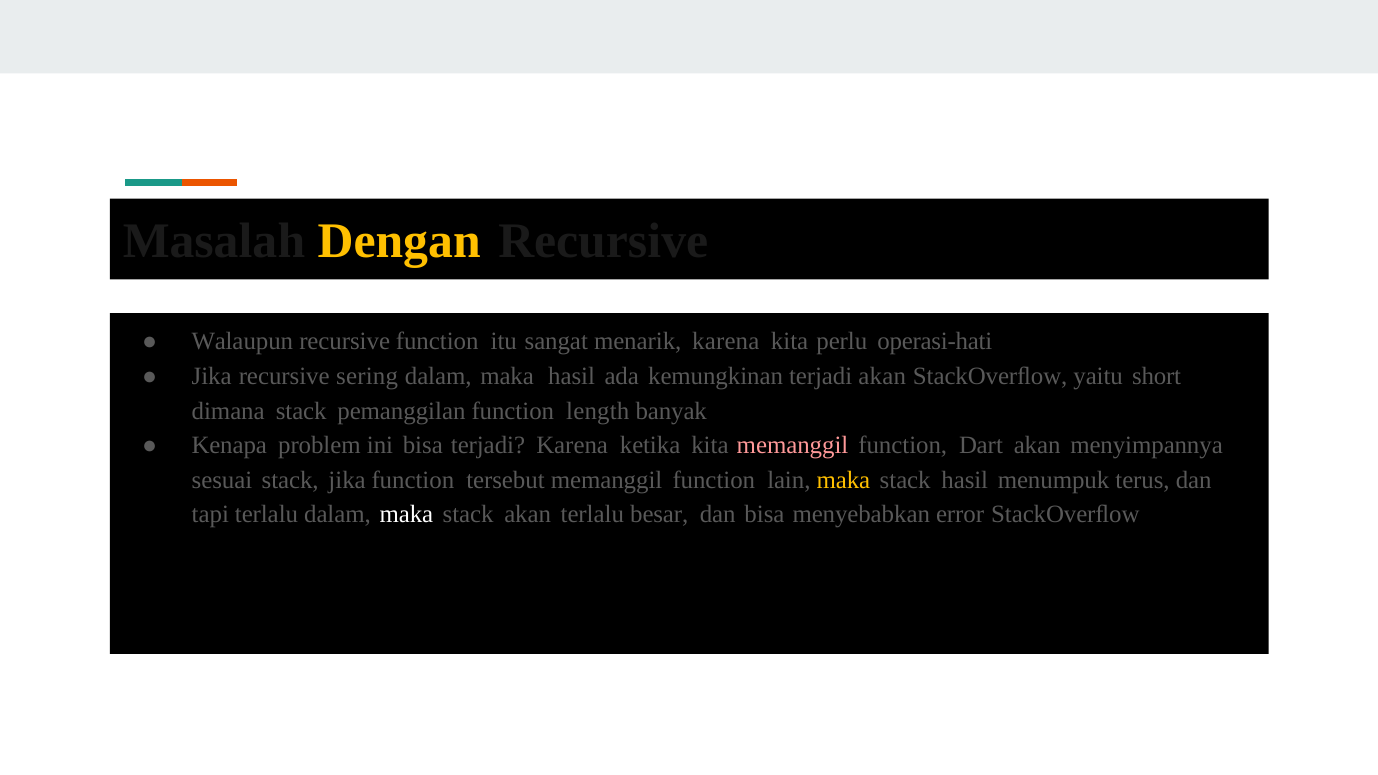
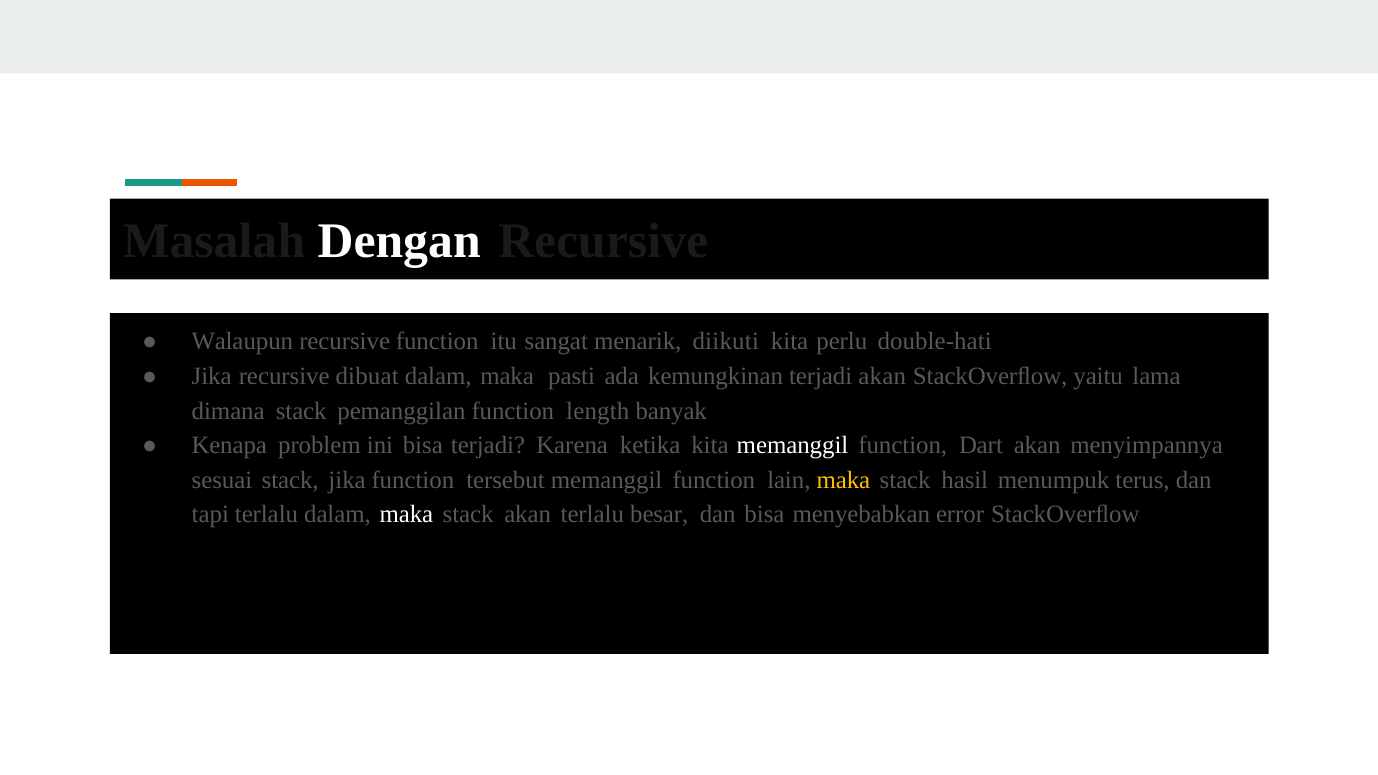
Dengan colour: yellow -> white (399, 241)
menarik karena: karena -> diikuti (726, 341)
operasi-hati: operasi-hati -> double-hati (935, 341)
sering: sering -> dibuat (367, 377)
maka hasil: hasil -> pasti (572, 377)
short: short -> lama (1156, 377)
memanggil colour: pink -> white (792, 446)
